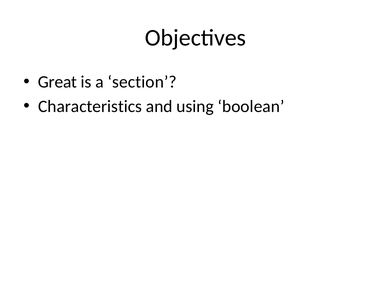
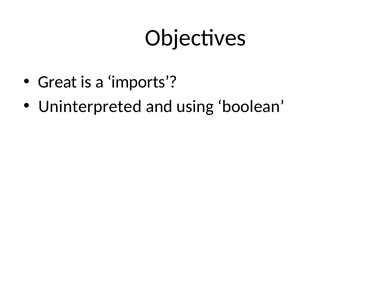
section: section -> imports (142, 82)
Characteristics: Characteristics -> Uninterpreted (90, 106)
